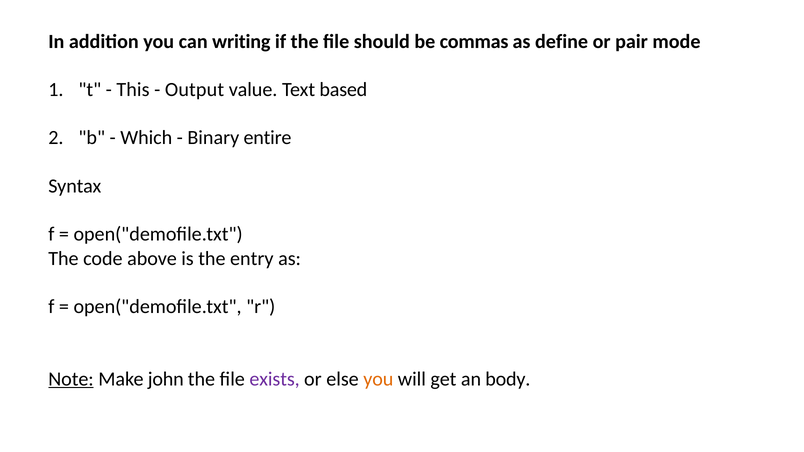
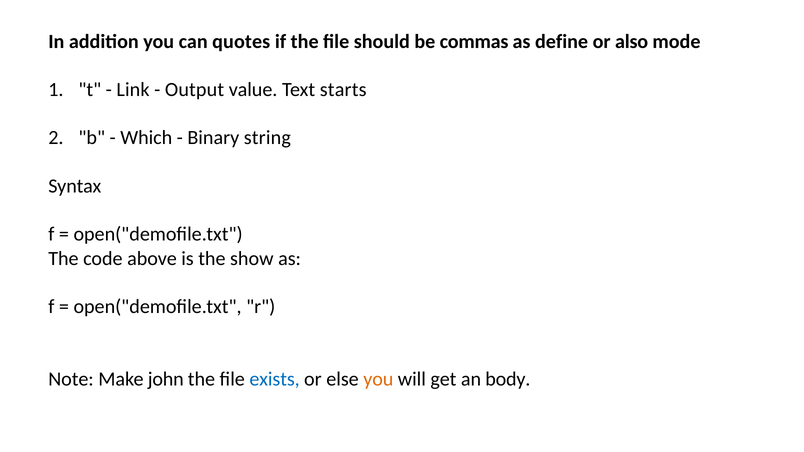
writing: writing -> quotes (241, 41)
pair: pair -> also (632, 41)
This: This -> Link (133, 90)
based: based -> starts (343, 90)
entire: entire -> string (267, 138)
entry: entry -> show (252, 259)
Note underline: present -> none (71, 379)
exists colour: purple -> blue (275, 379)
